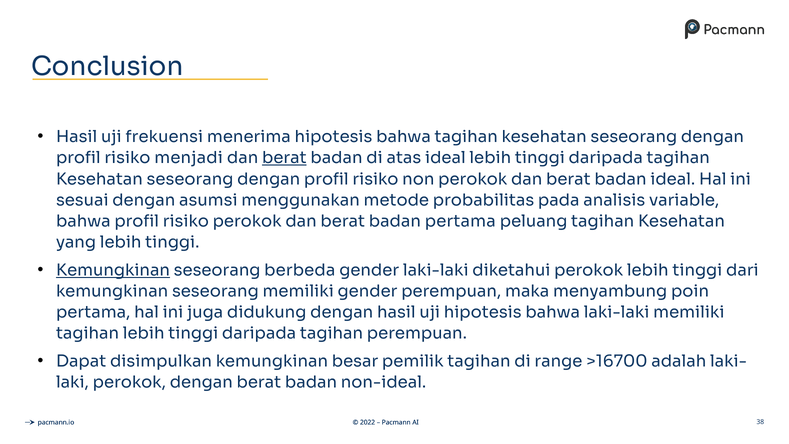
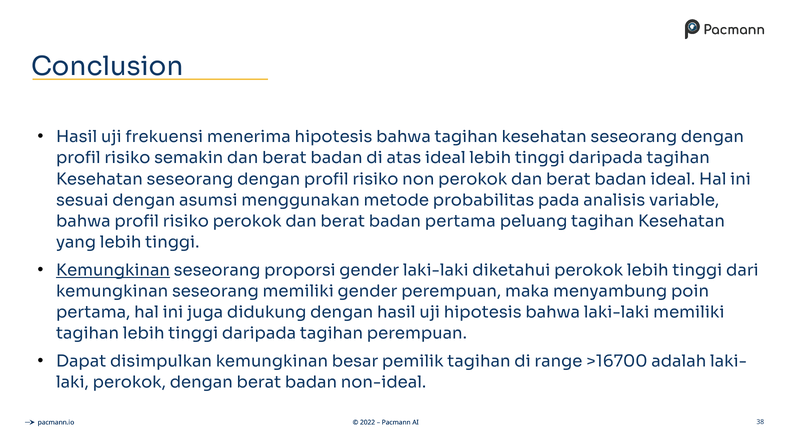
menjadi: menjadi -> semakin (189, 158)
berat underline: present -> none (284, 158)
berbeda: berbeda -> proporsi (300, 270)
